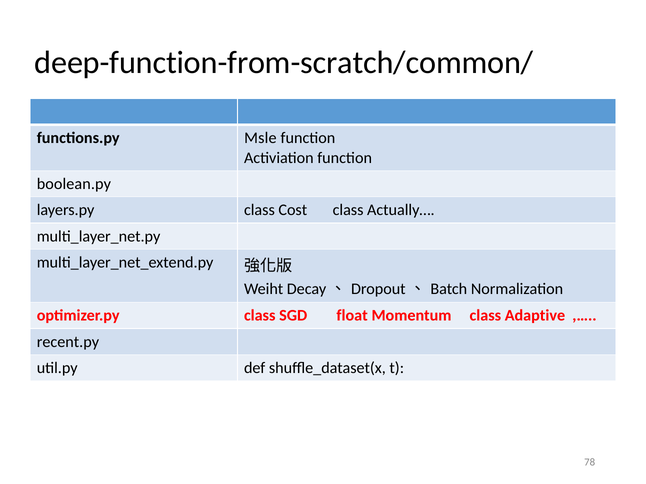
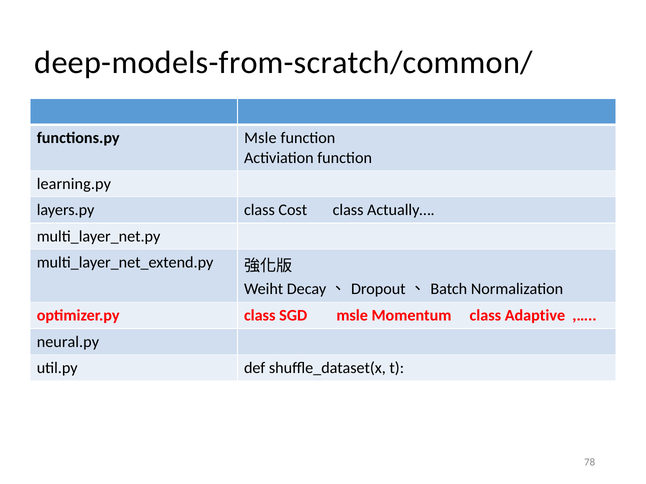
deep-function-from-scratch/common/: deep-function-from-scratch/common/ -> deep-models-from-scratch/common/ (284, 63)
boolean.py: boolean.py -> learning.py (74, 184)
SGD float: float -> msle (352, 316)
recent.py: recent.py -> neural.py (68, 342)
